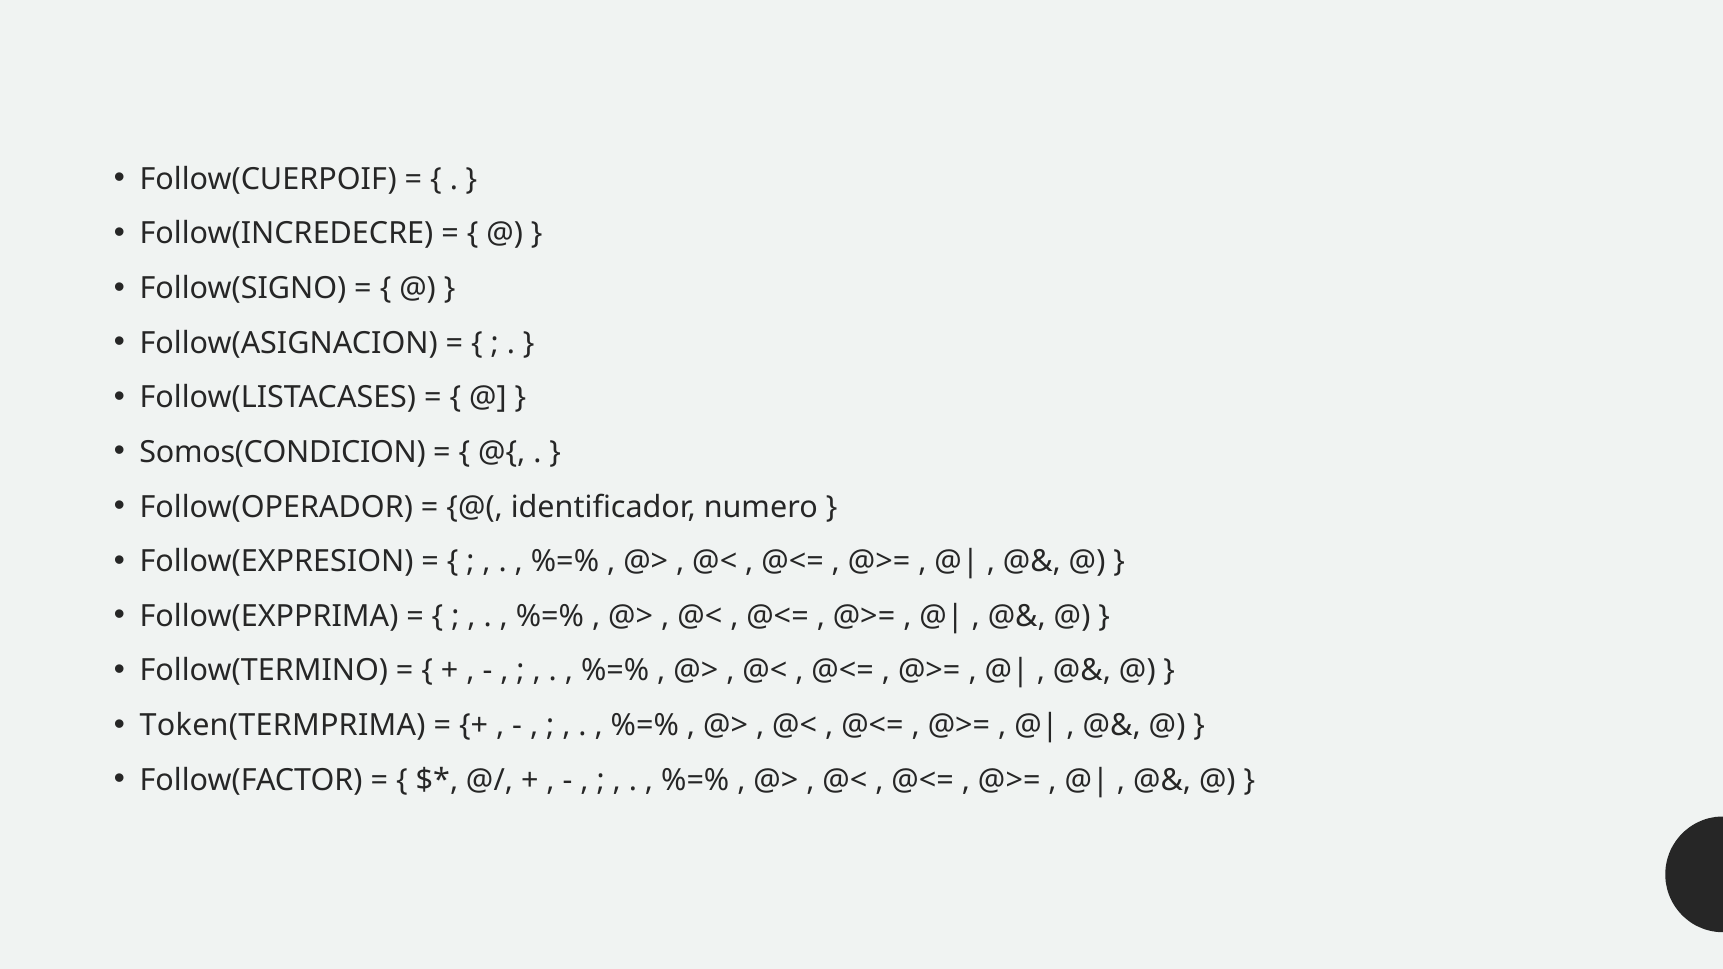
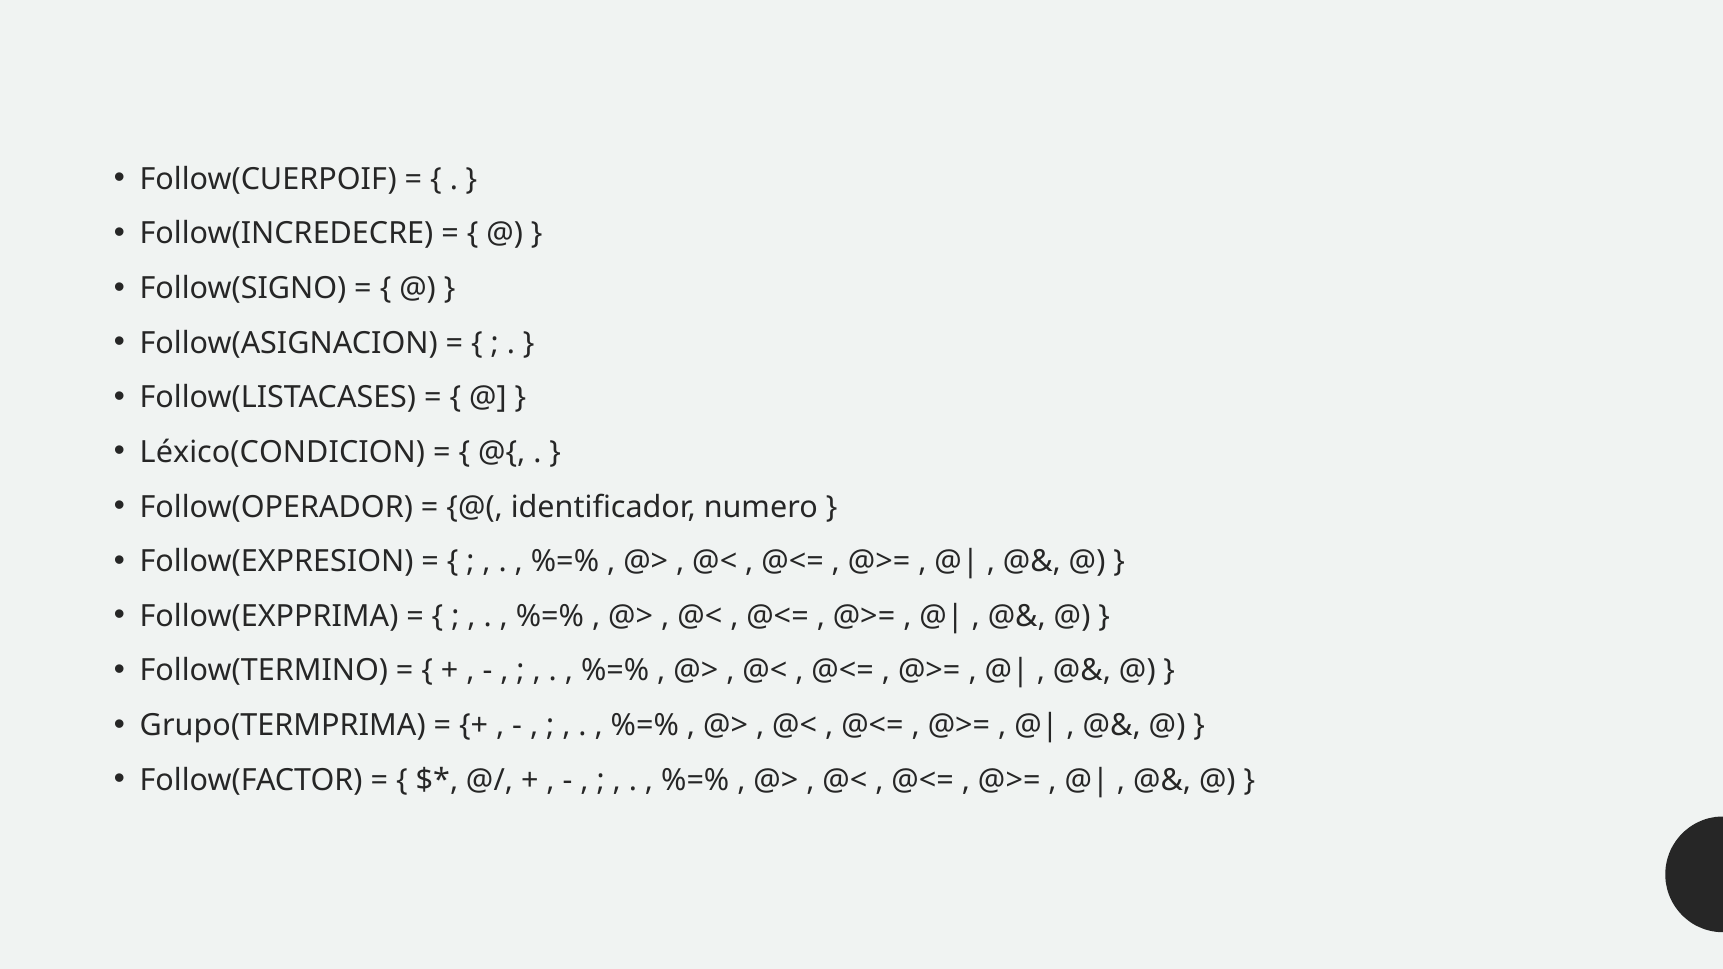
Somos(CONDICION: Somos(CONDICION -> Léxico(CONDICION (282, 452)
Token(TERMPRIMA: Token(TERMPRIMA -> Grupo(TERMPRIMA (283, 726)
